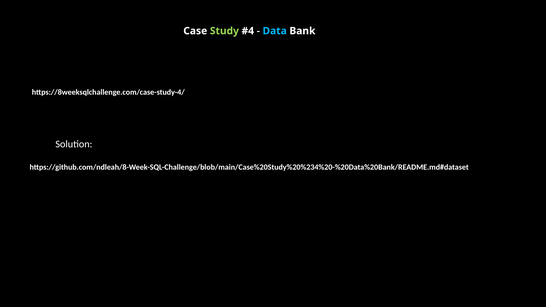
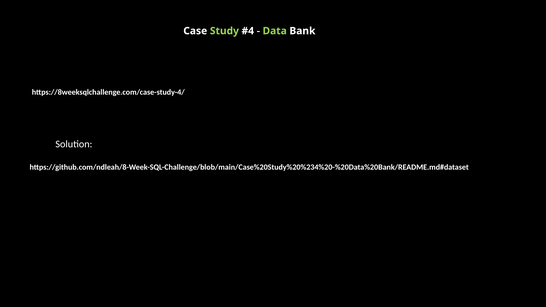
Data colour: light blue -> light green (275, 31)
